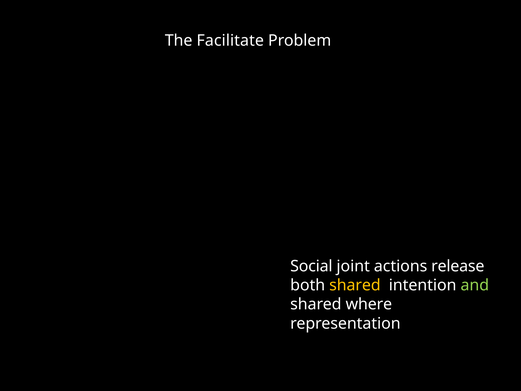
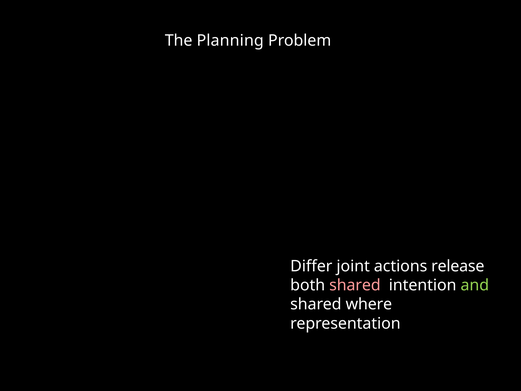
Facilitate: Facilitate -> Planning (230, 40)
Social: Social -> Differ (311, 266)
shared colour: yellow -> pink (355, 285)
